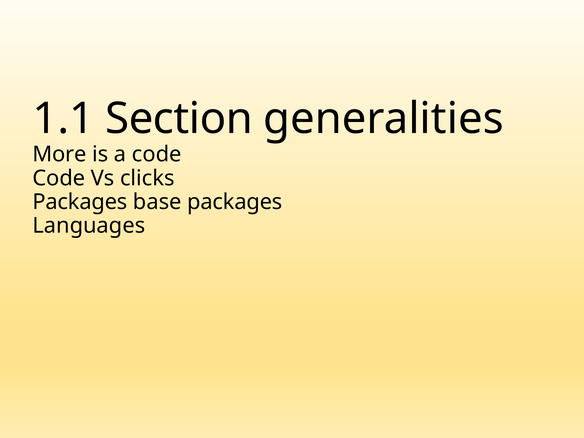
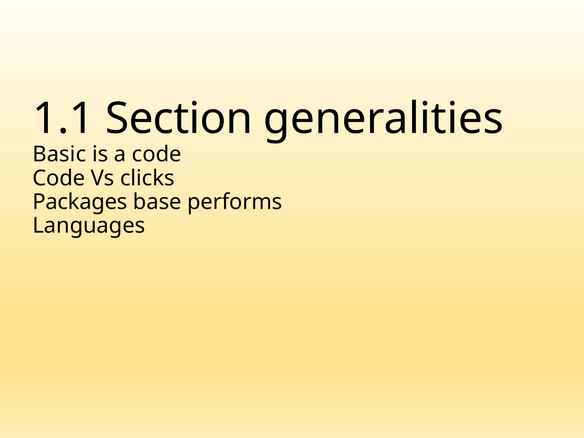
More: More -> Basic (59, 154)
base packages: packages -> performs (235, 202)
